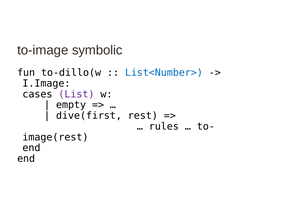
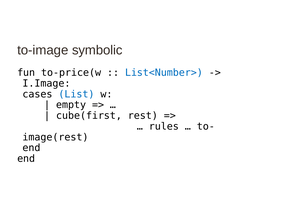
to-dillo(w: to-dillo(w -> to-price(w (71, 73)
List colour: purple -> blue (76, 94)
dive(first: dive(first -> cube(first (89, 116)
